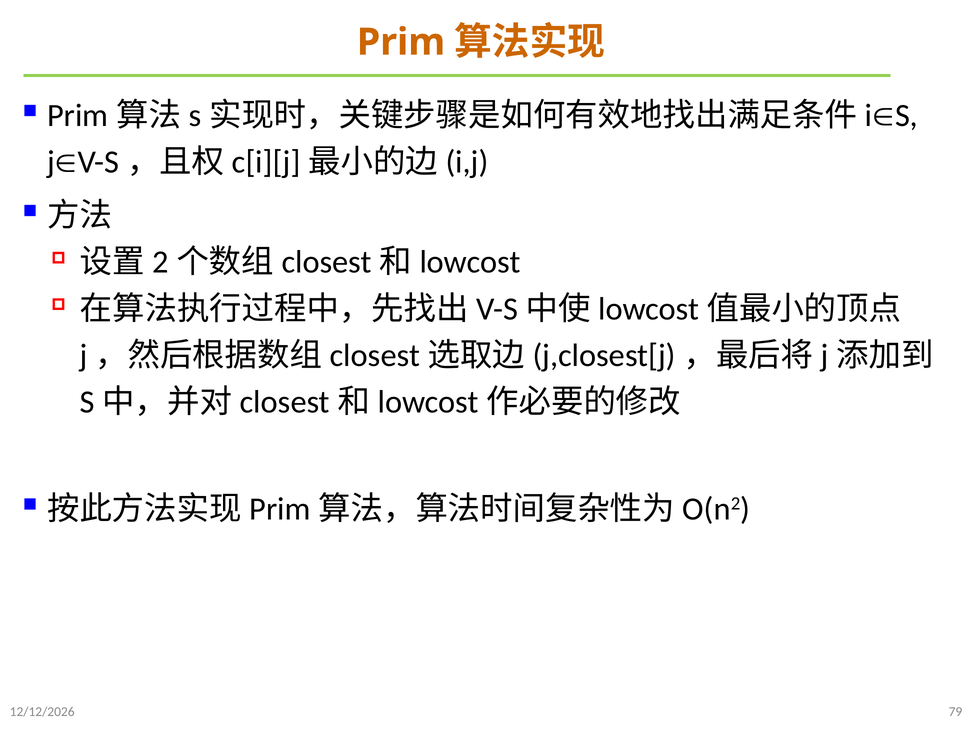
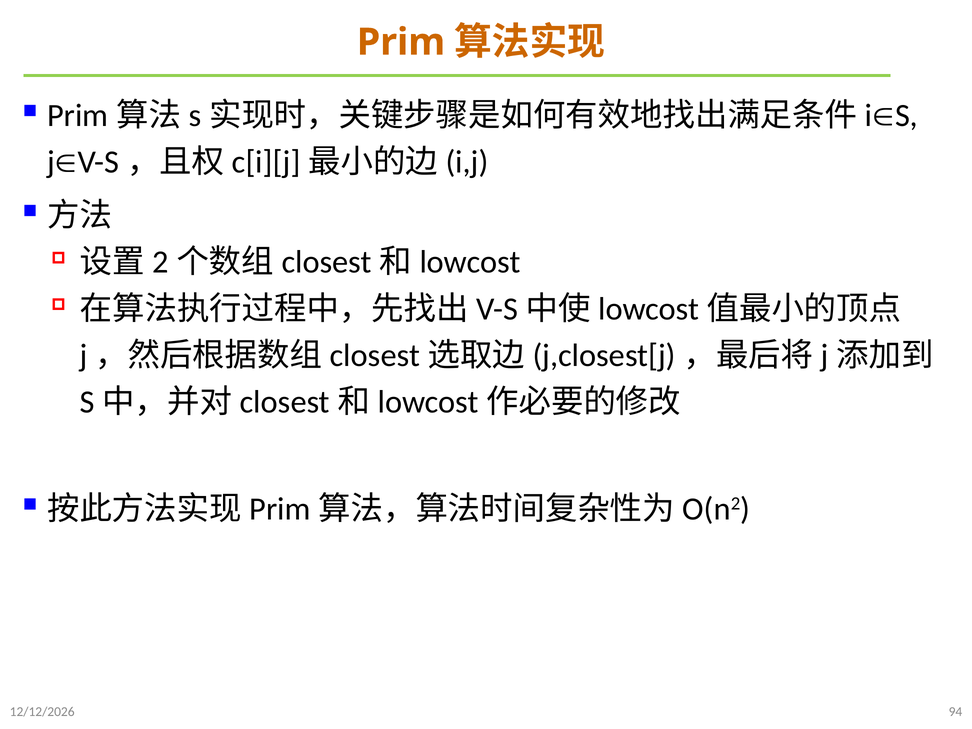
79: 79 -> 94 (955, 712)
